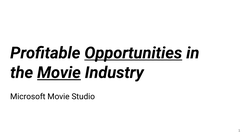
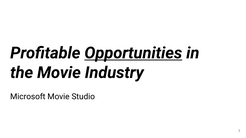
Movie underline: present -> none (59, 73)
